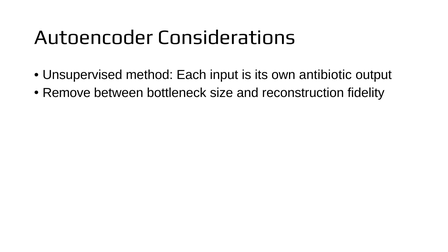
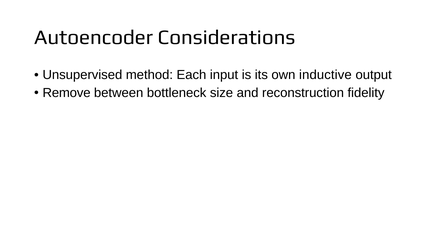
antibiotic: antibiotic -> inductive (325, 75)
